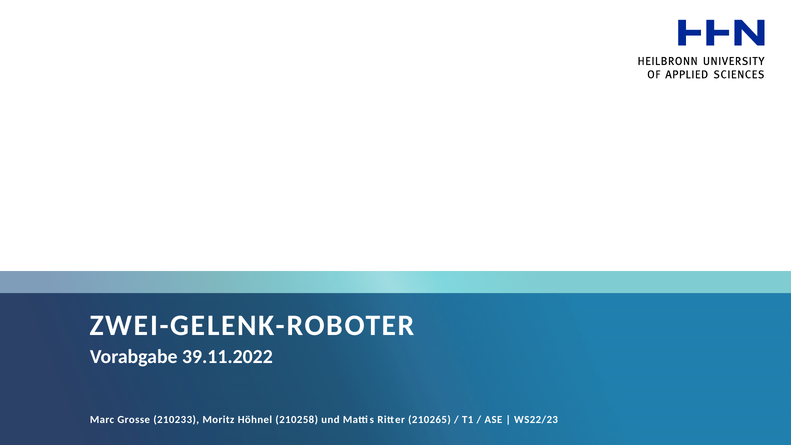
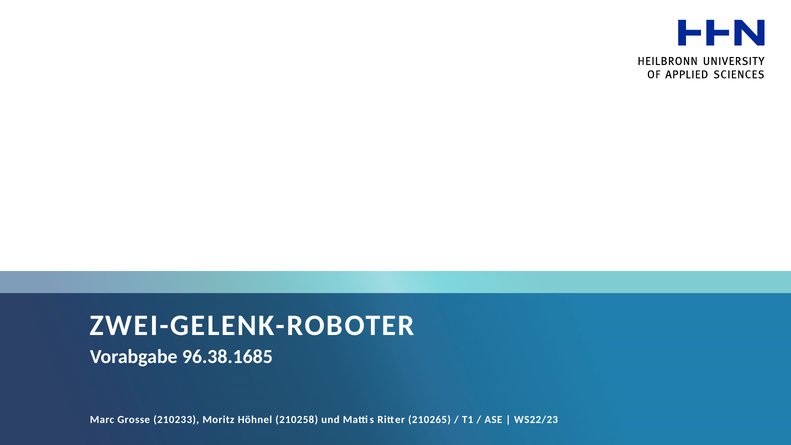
39.11.2022: 39.11.2022 -> 96.38.1685 (227, 356)
